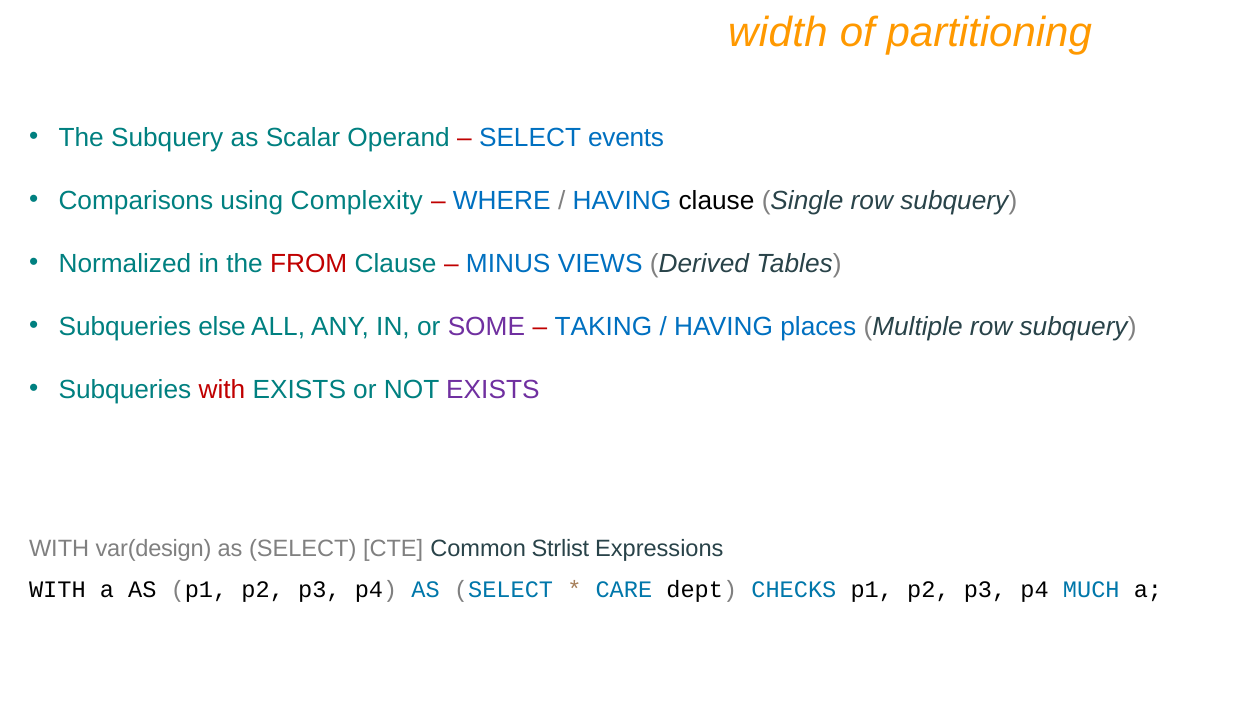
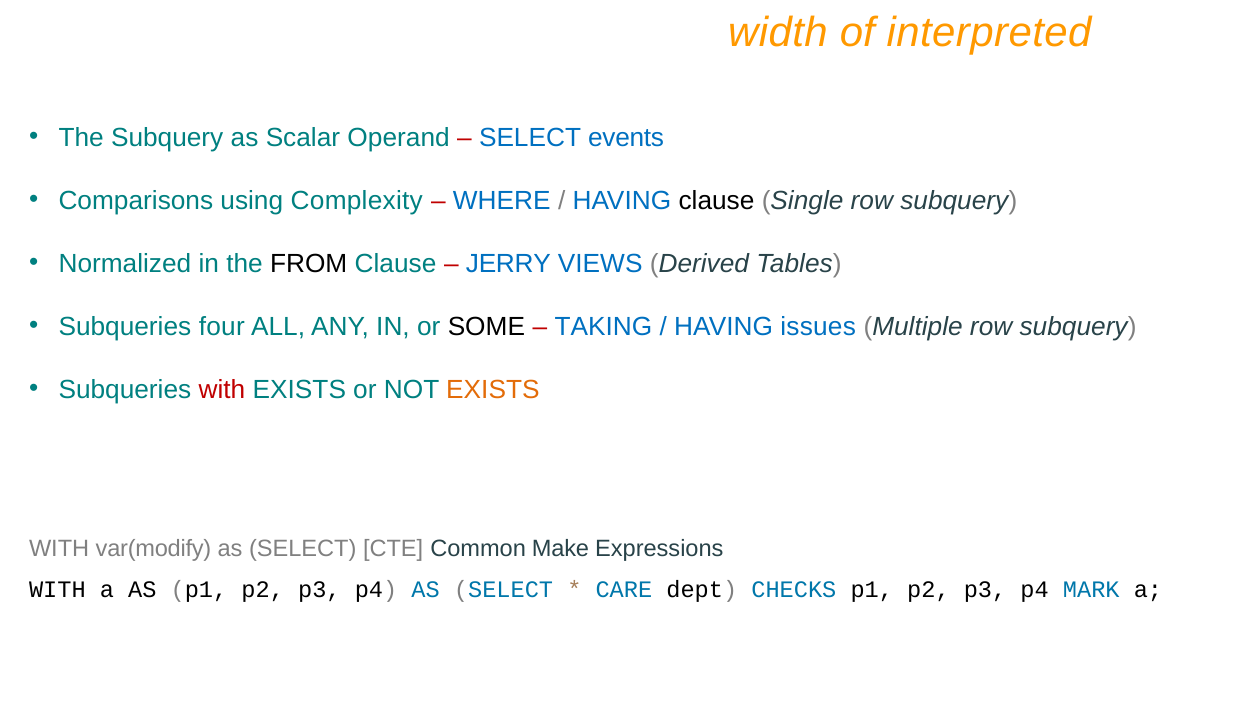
partitioning: partitioning -> interpreted (989, 33)
FROM colour: red -> black (309, 264)
MINUS: MINUS -> JERRY (508, 264)
else: else -> four (222, 327)
SOME colour: purple -> black (486, 327)
places: places -> issues (818, 327)
EXISTS colour: purple -> orange (493, 389)
var(design: var(design -> var(modify (154, 549)
Strlist: Strlist -> Make (560, 549)
MUCH: MUCH -> MARK (1091, 590)
